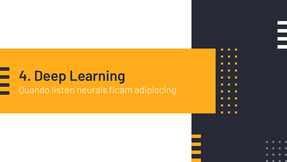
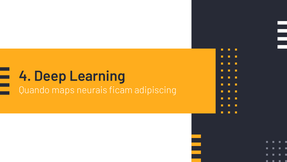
listen: listen -> maps (63, 90)
